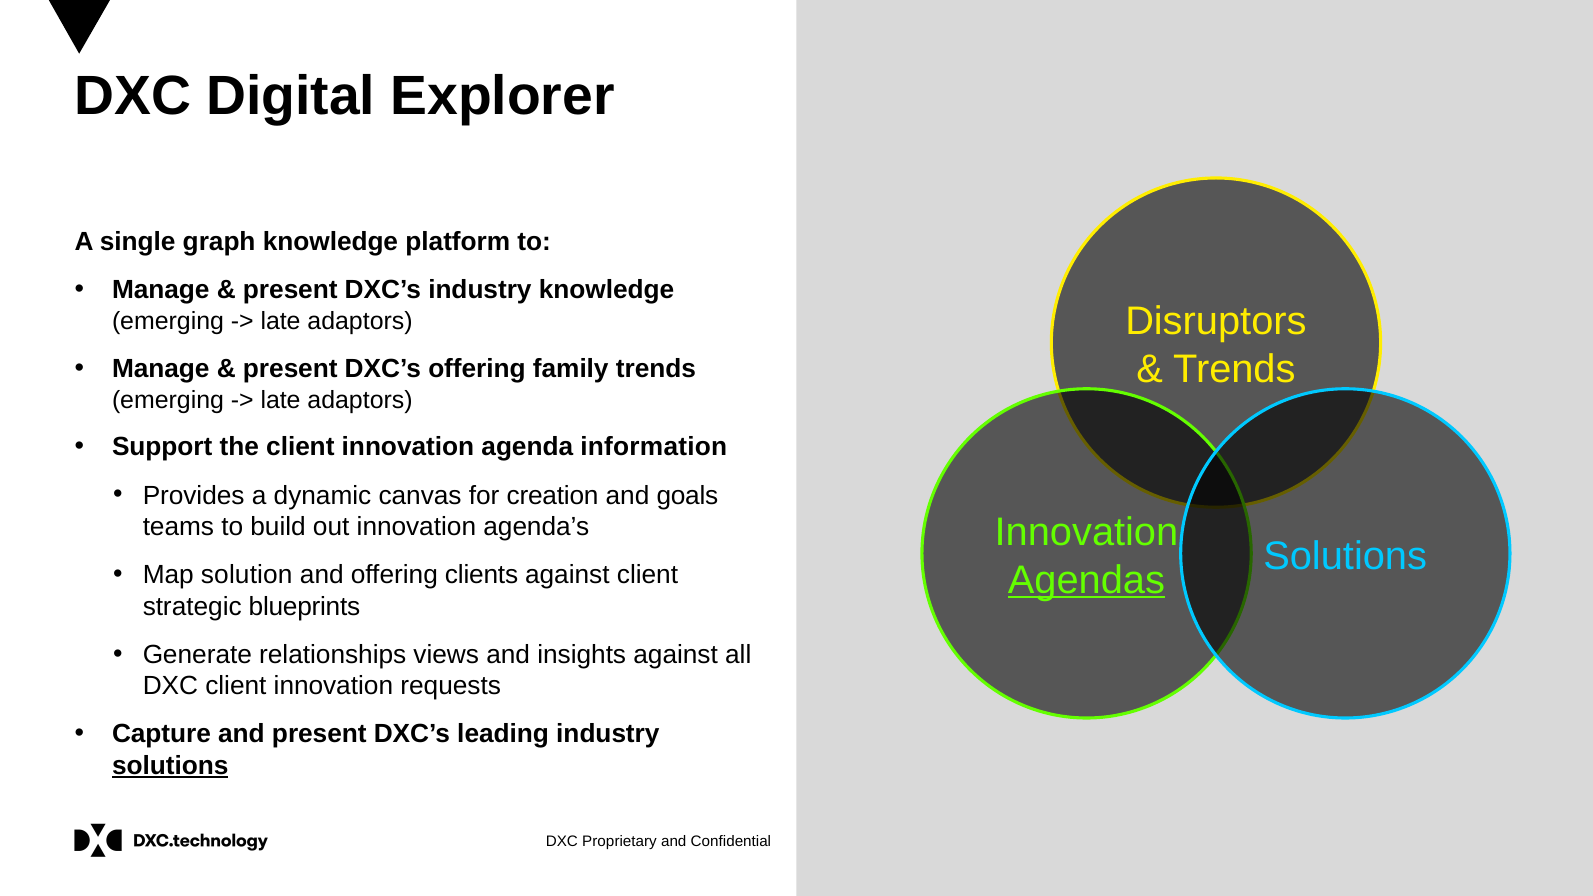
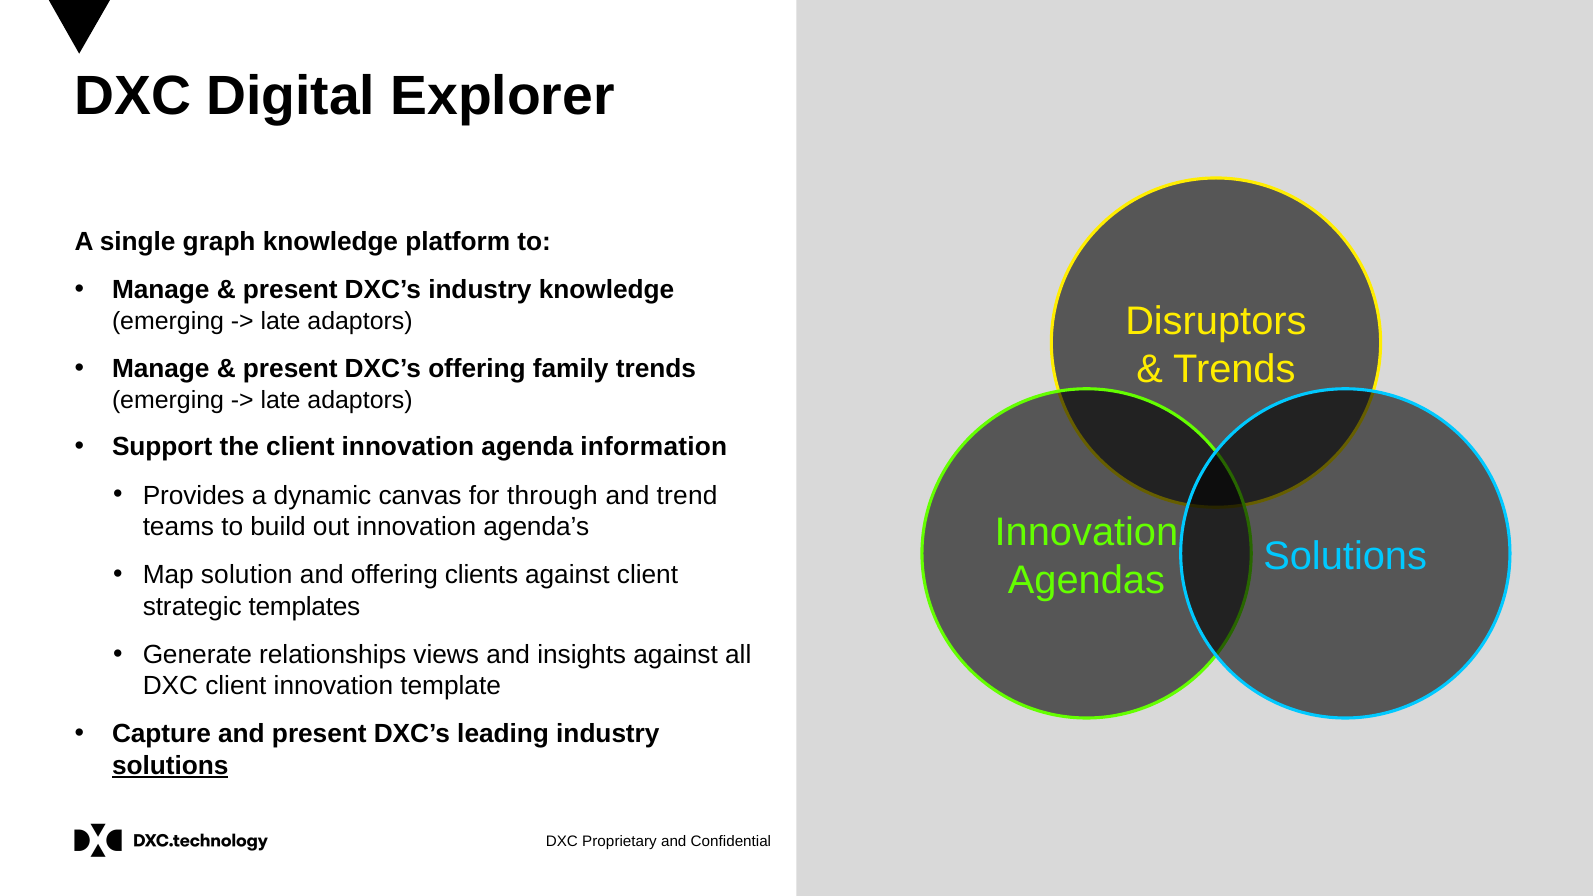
creation: creation -> through (552, 495)
goals: goals -> trend (687, 495)
Agendas underline: present -> none (1086, 580)
blueprints: blueprints -> templates (304, 607)
requests: requests -> template (451, 686)
